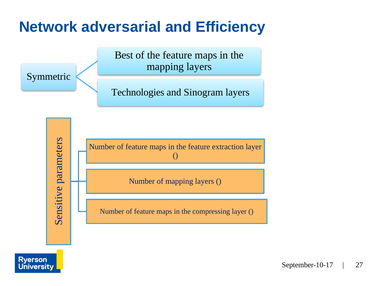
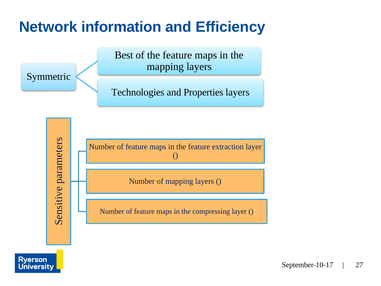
adversarial: adversarial -> information (121, 27)
Sinogram: Sinogram -> Properties (203, 92)
